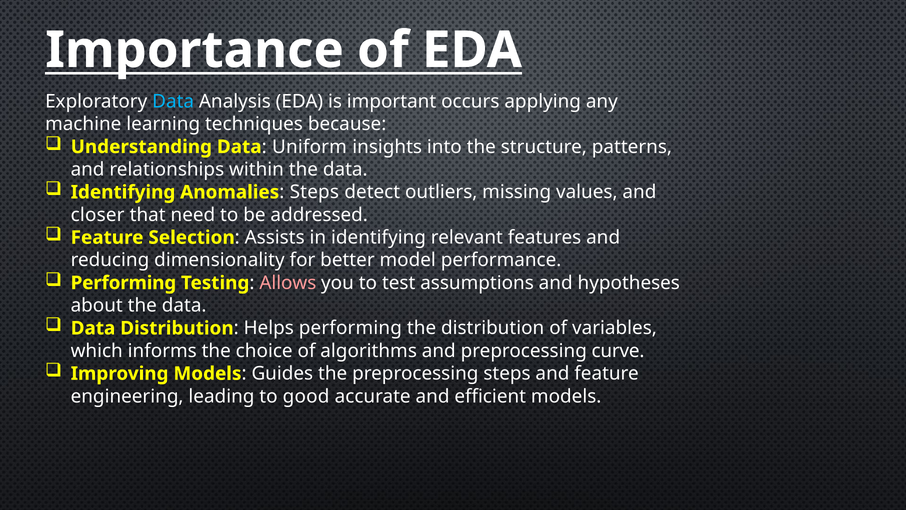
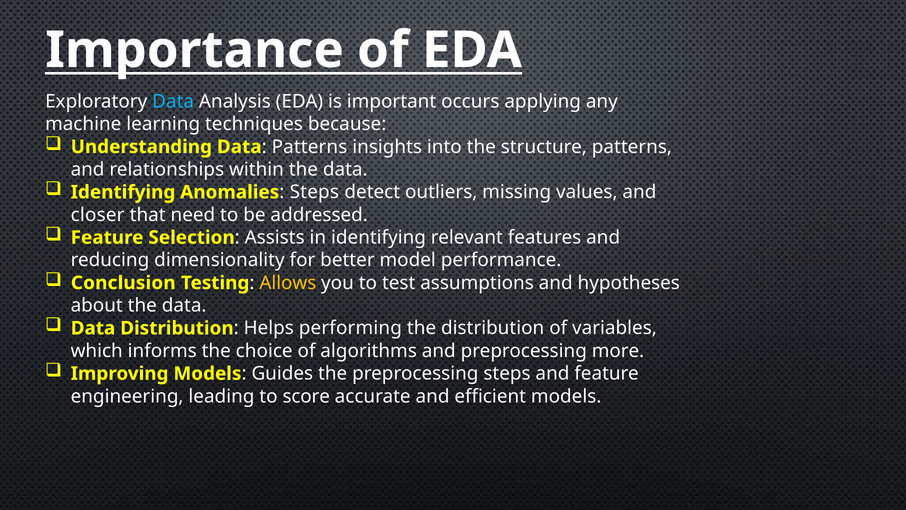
Uniform: Uniform -> Patterns (309, 147)
Performing: Performing -> Conclusion (123, 283)
Allows colour: pink -> yellow (288, 283)
curve: curve -> more (618, 351)
good: good -> score (306, 396)
